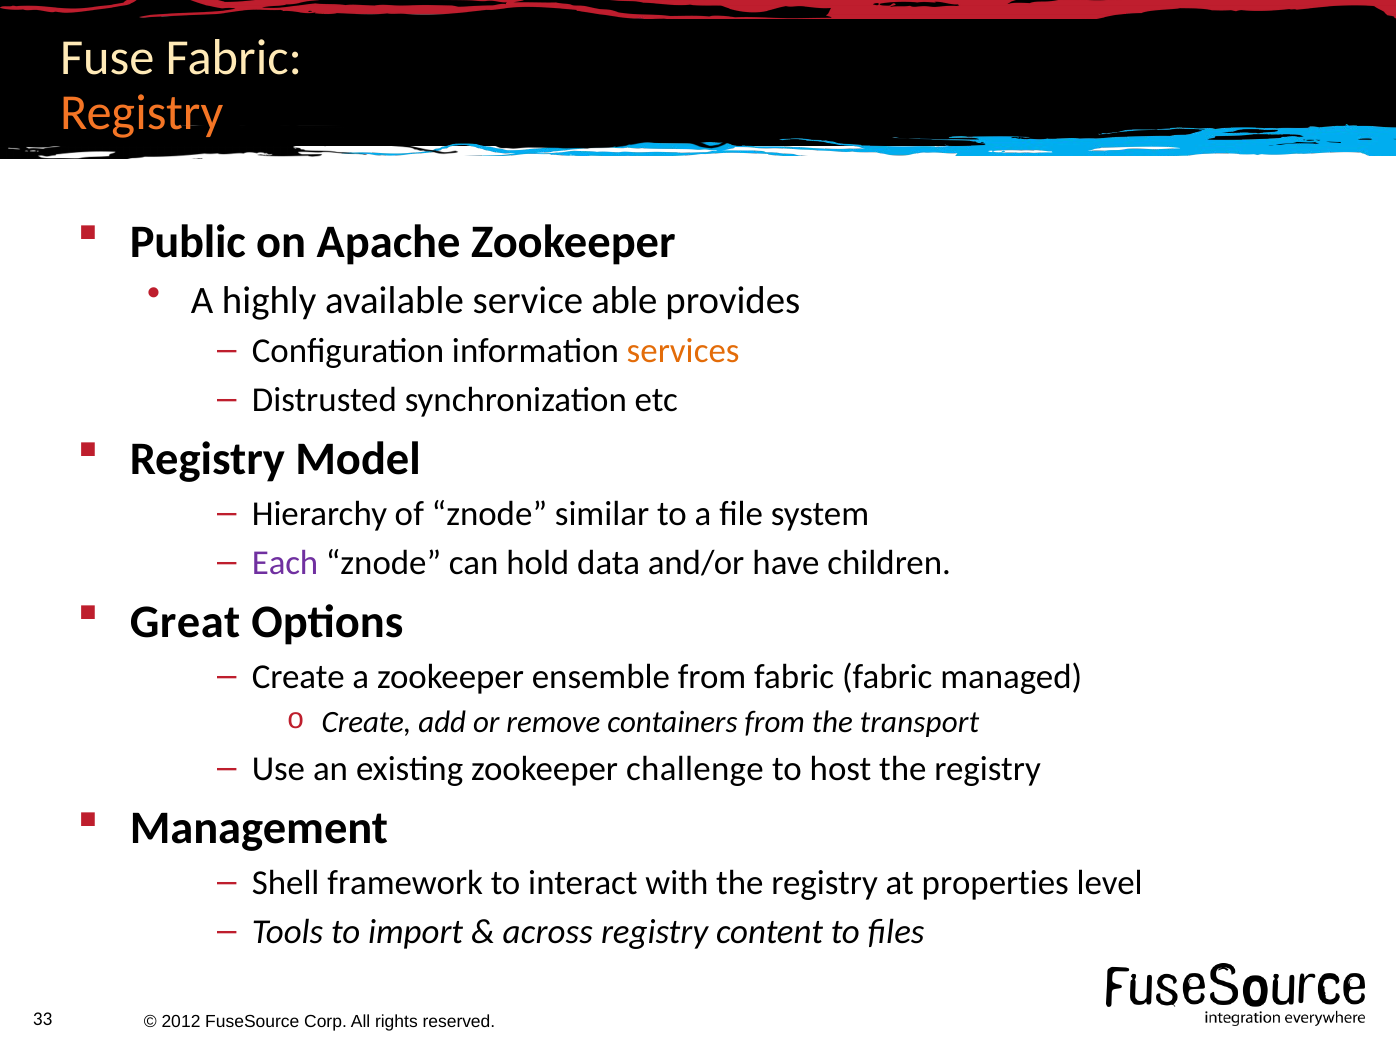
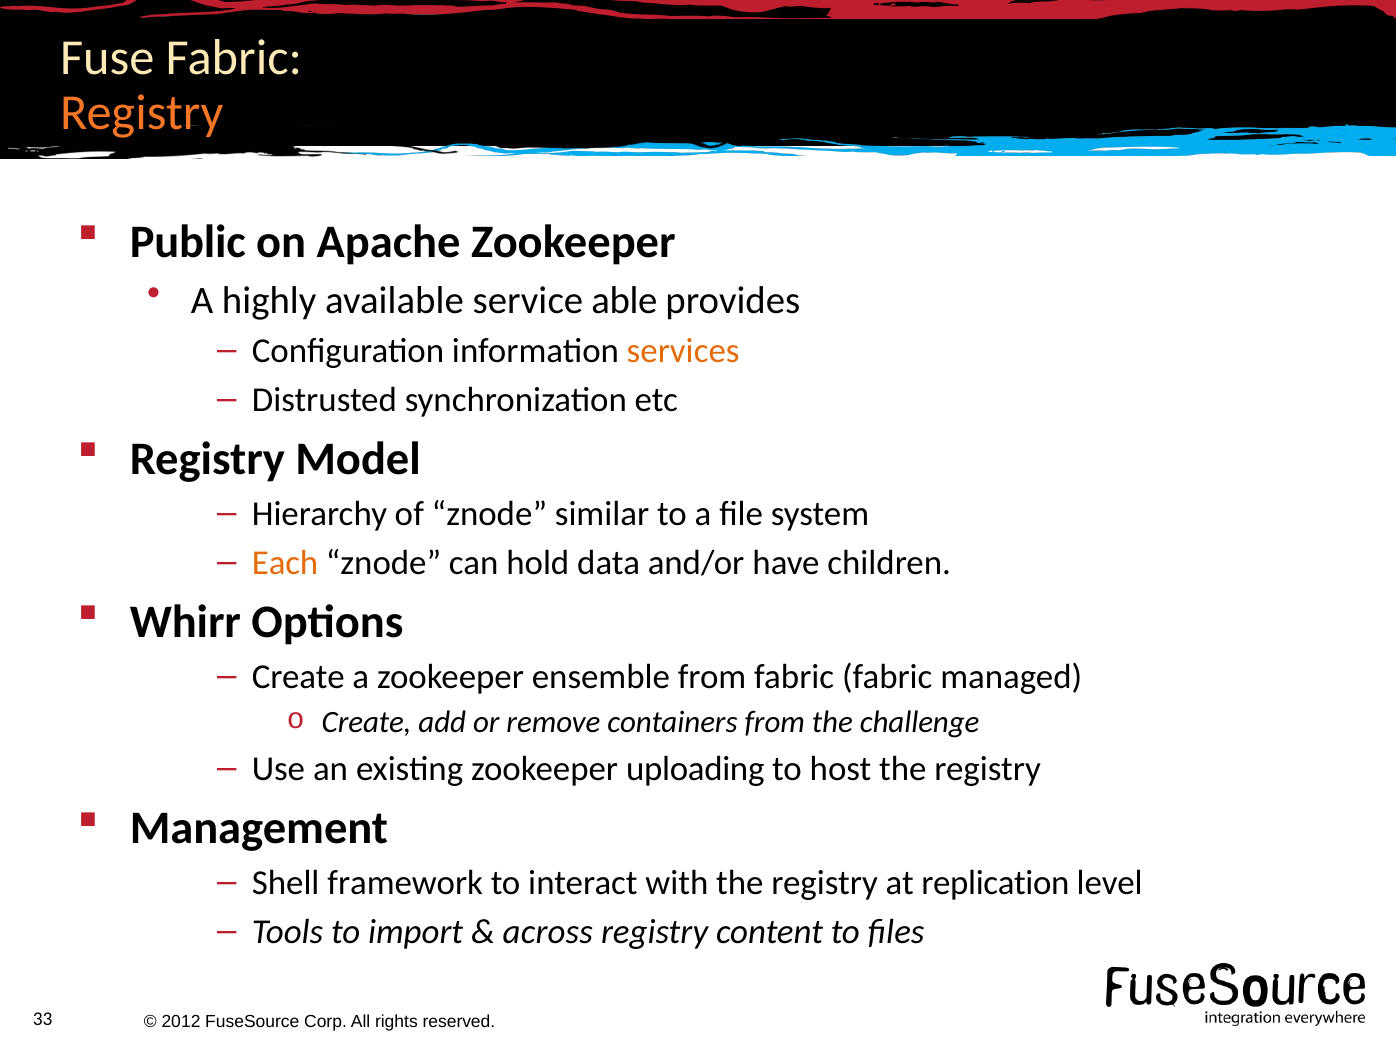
Each colour: purple -> orange (285, 563)
Great: Great -> Whirr (185, 622)
transport: transport -> challenge (920, 723)
challenge: challenge -> uploading (695, 769)
properties: properties -> replication (995, 883)
